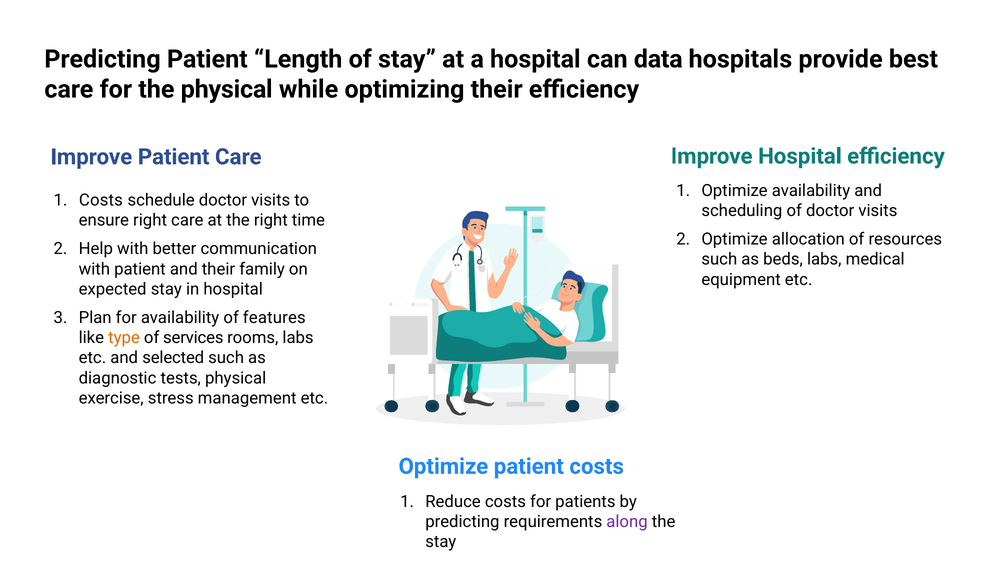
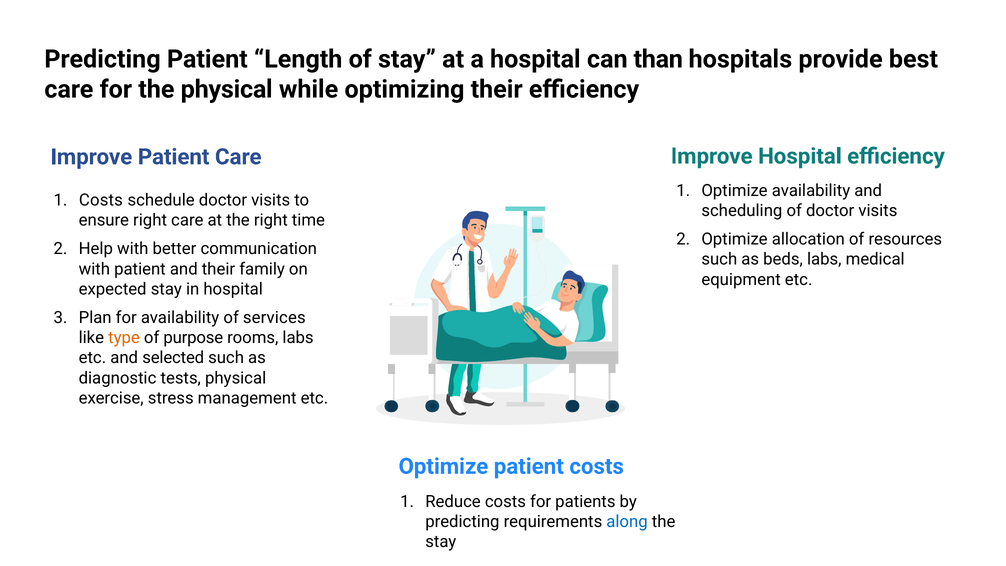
data: data -> than (658, 59)
features: features -> services (274, 318)
services: services -> purpose (193, 338)
along colour: purple -> blue (627, 522)
